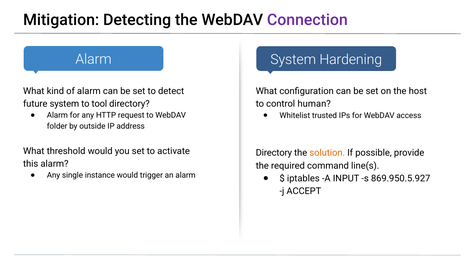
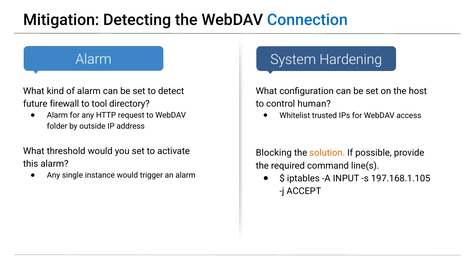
Connection colour: purple -> blue (307, 20)
future system: system -> firewall (64, 104)
Directory: Directory -> Blocking (274, 153)
869.950.5.927: 869.950.5.927 -> 197.168.1.105 (401, 179)
